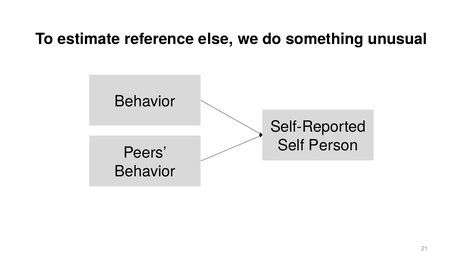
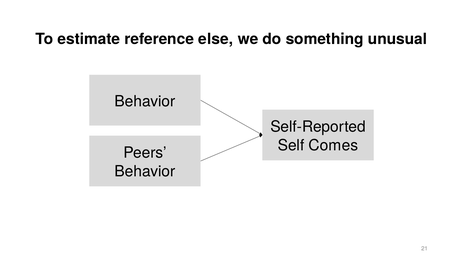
Person: Person -> Comes (333, 145)
